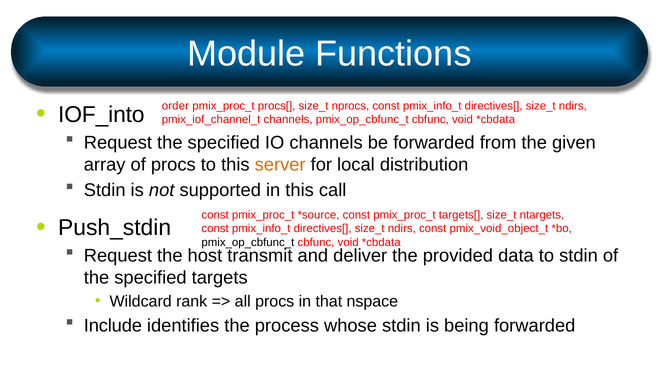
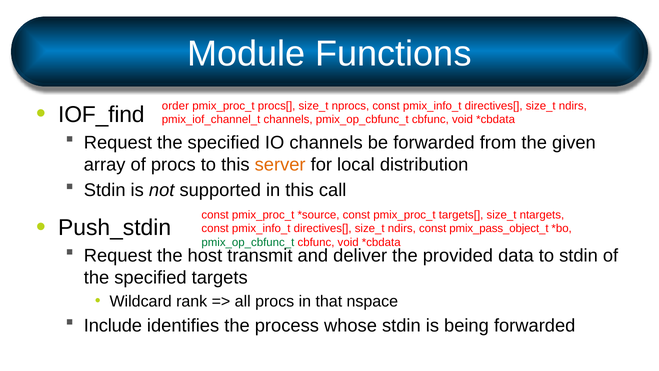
IOF_into: IOF_into -> IOF_find (101, 114)
pmix_void_object_t: pmix_void_object_t -> pmix_pass_object_t (499, 228)
pmix_op_cbfunc_t colour: black -> green (248, 242)
